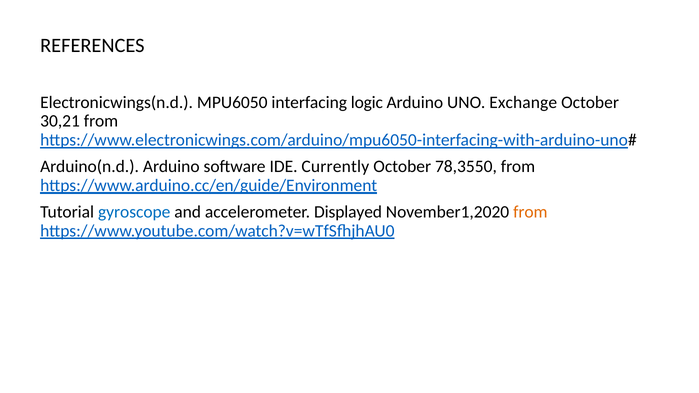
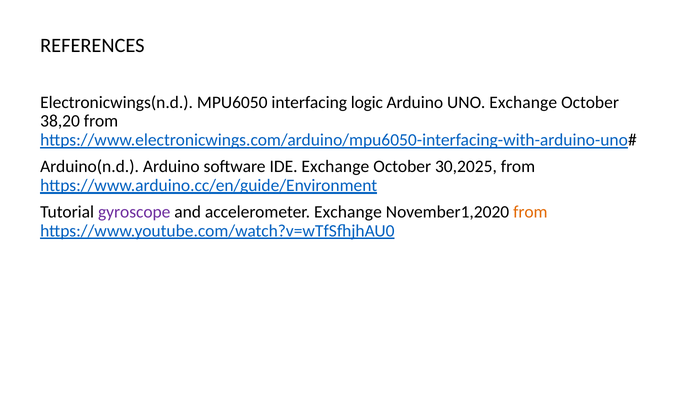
30,21: 30,21 -> 38,20 (60, 121)
IDE Currently: Currently -> Exchange (335, 167)
78,3550: 78,3550 -> 30,2025 (466, 167)
gyroscope colour: blue -> purple (134, 212)
accelerometer Displayed: Displayed -> Exchange (348, 212)
